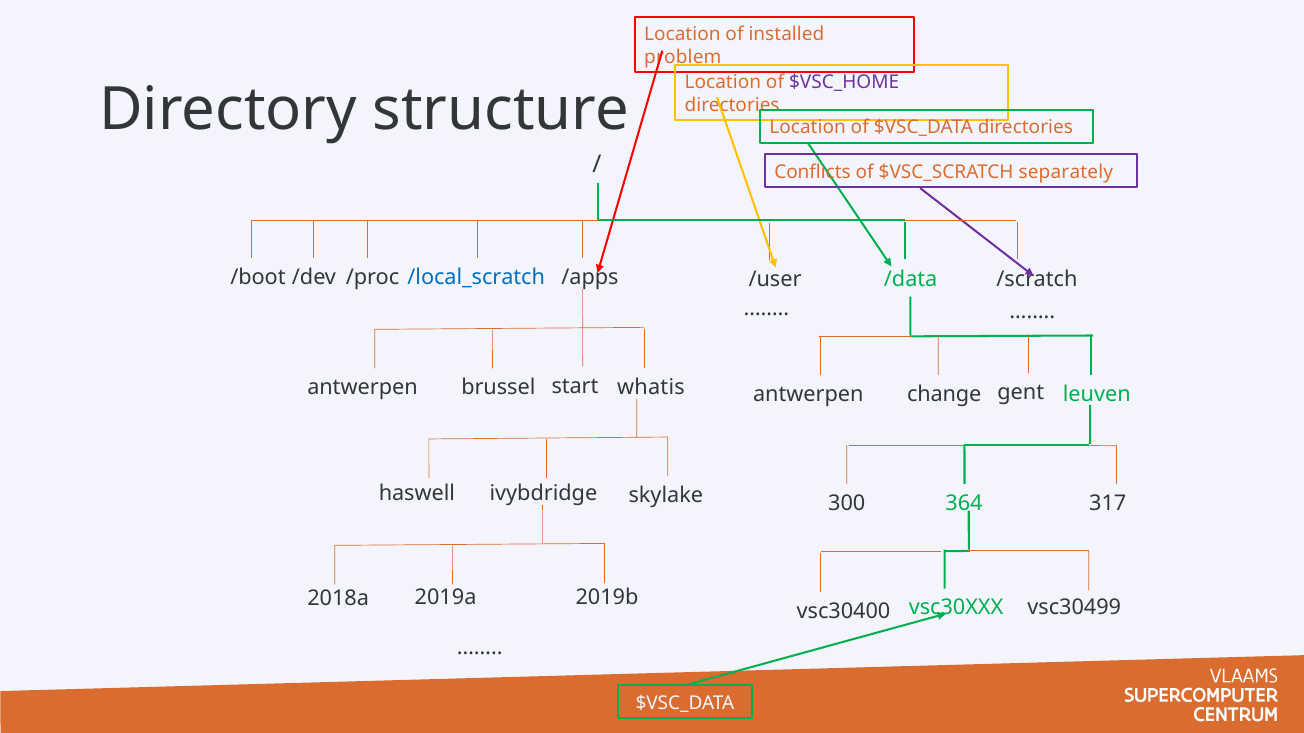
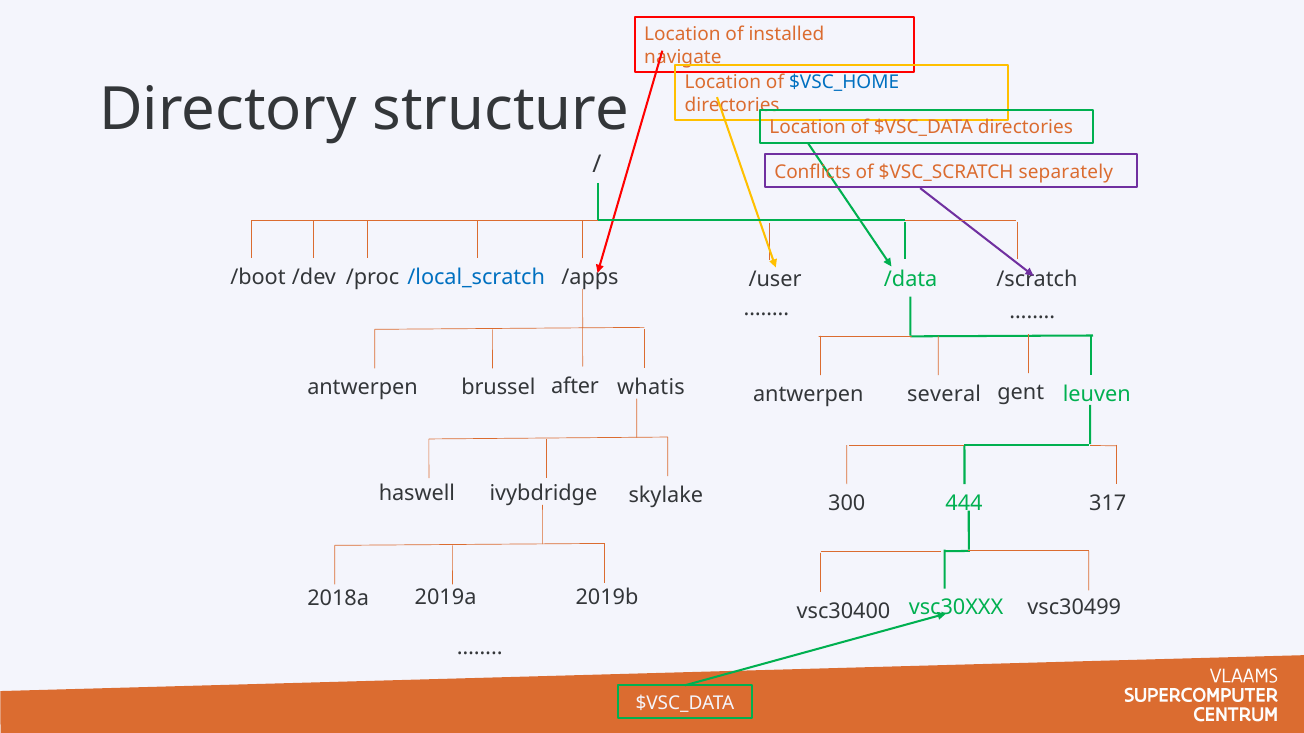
problem: problem -> navigate (683, 57)
$VSC_HOME colour: purple -> blue (844, 82)
start: start -> after (575, 386)
change: change -> several (944, 395)
364: 364 -> 444 (964, 504)
